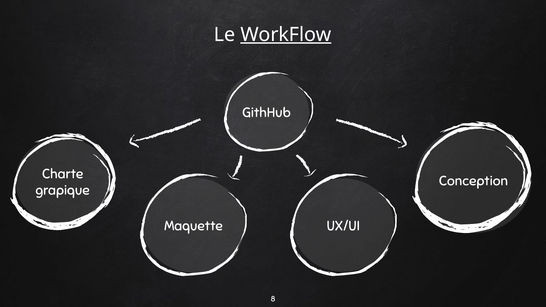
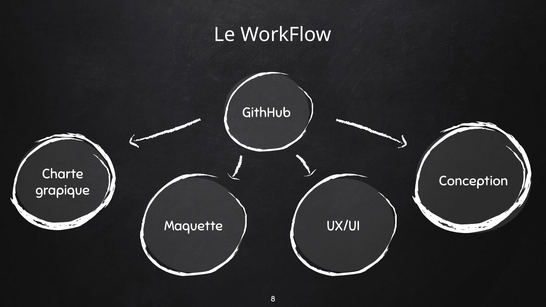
WorkFlow underline: present -> none (286, 35)
